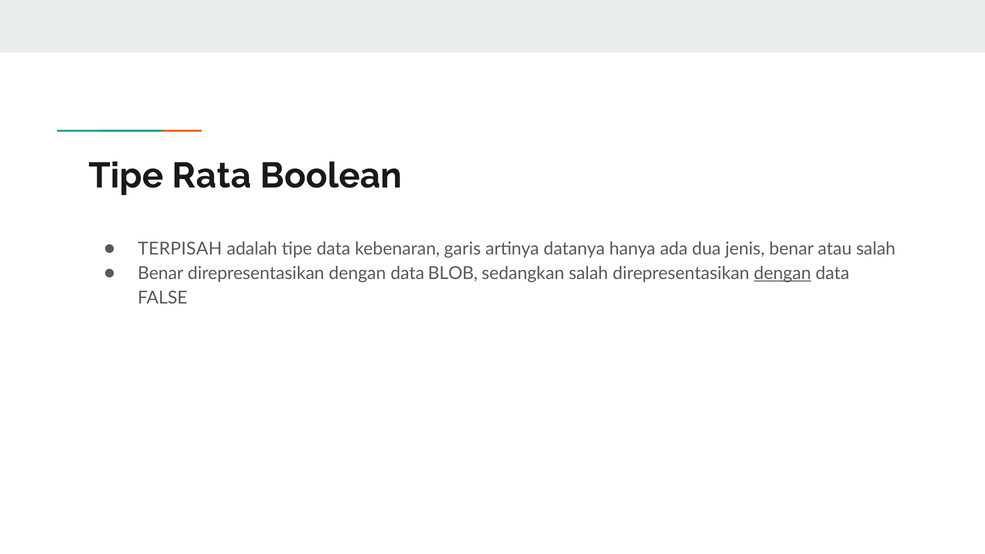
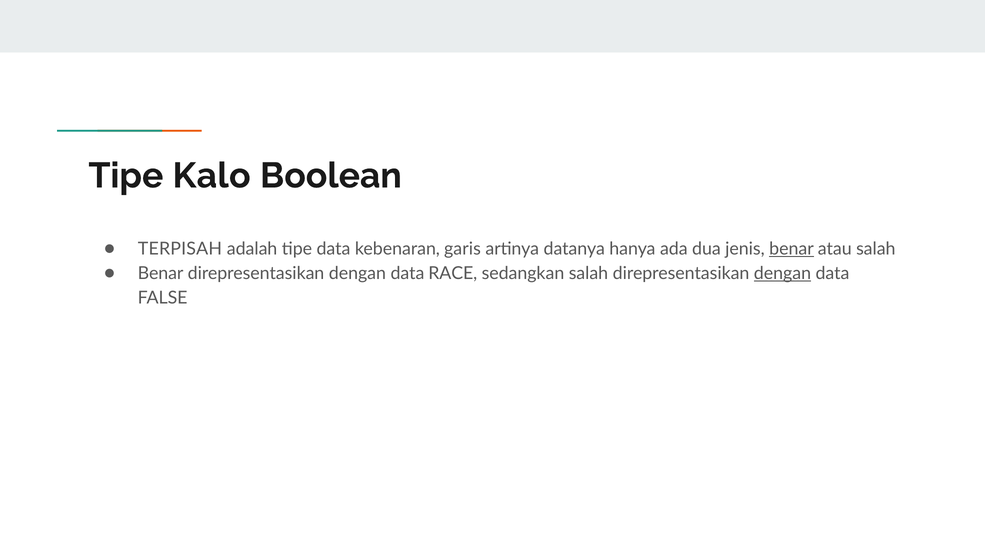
Rata: Rata -> Kalo (212, 176)
benar underline: none -> present (792, 249)
BLOB: BLOB -> RACE (453, 273)
